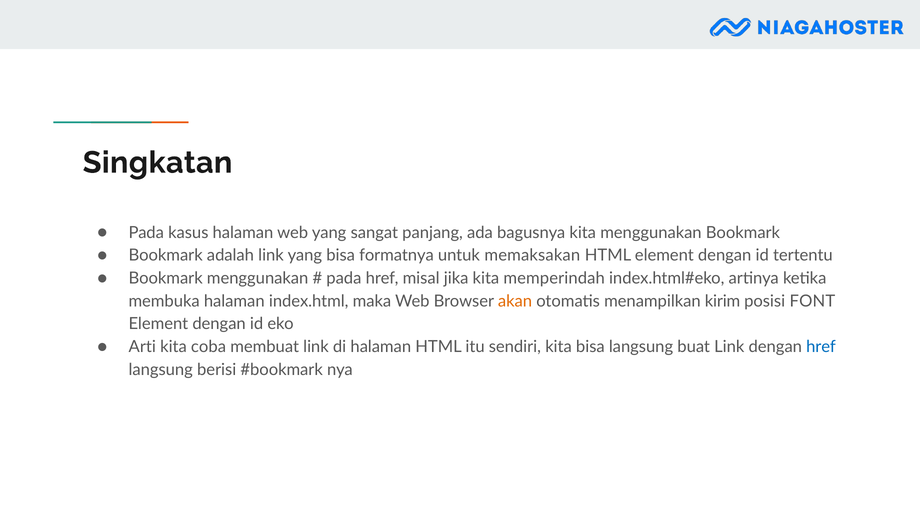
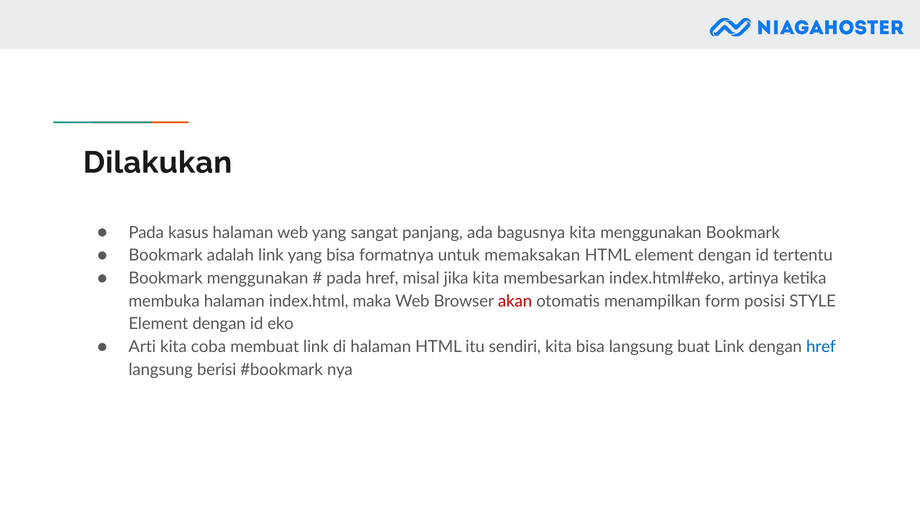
Singkatan: Singkatan -> Dilakukan (158, 162)
memperindah: memperindah -> membesarkan (554, 278)
akan colour: orange -> red (515, 301)
kirim: kirim -> form (722, 301)
FONT: FONT -> STYLE (813, 301)
